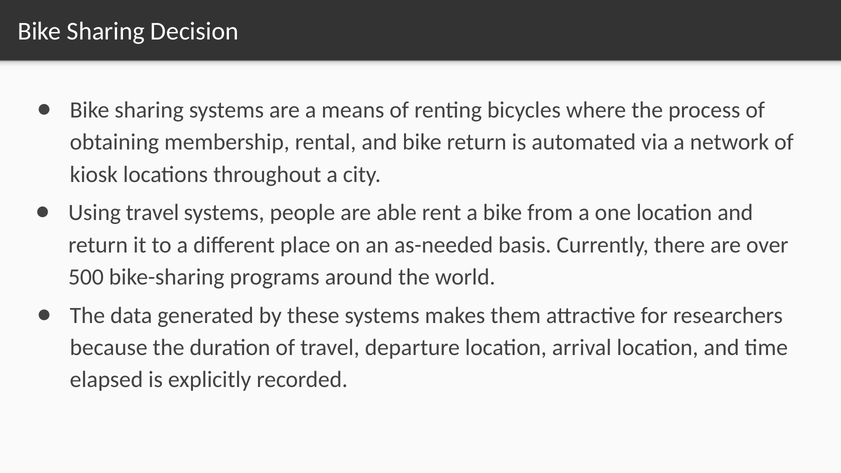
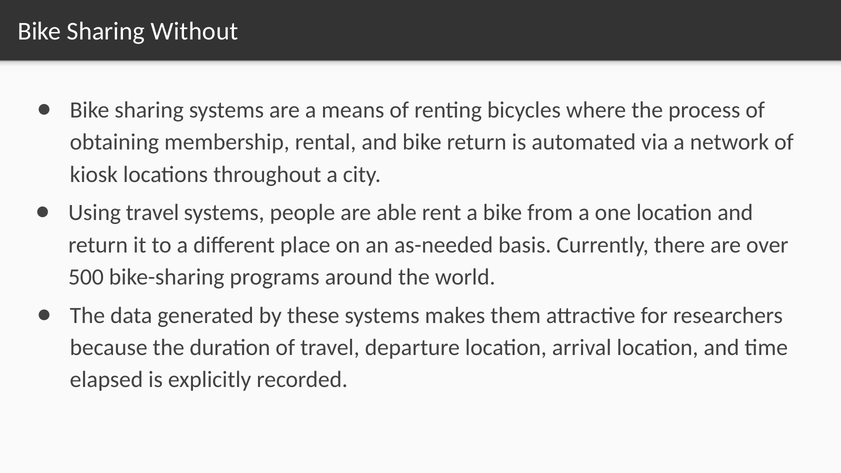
Decision: Decision -> Without (194, 31)
